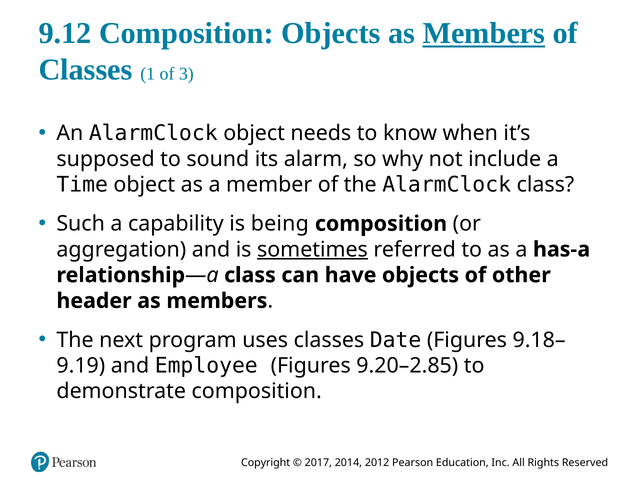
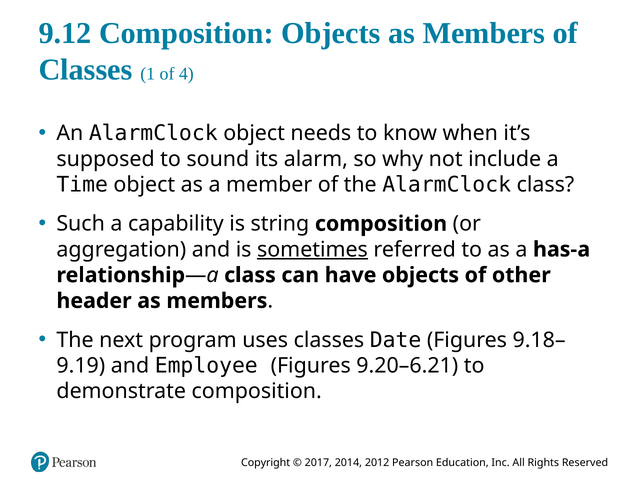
Members underline: present -> none (484, 33)
3: 3 -> 4 (186, 74)
being: being -> string (280, 224)
9.20–2.85: 9.20–2.85 -> 9.20–6.21 (407, 365)
